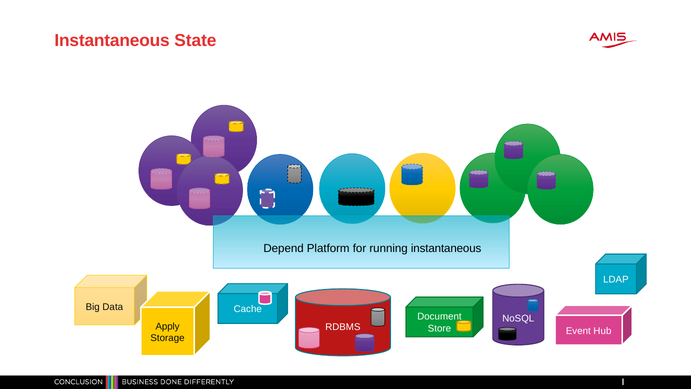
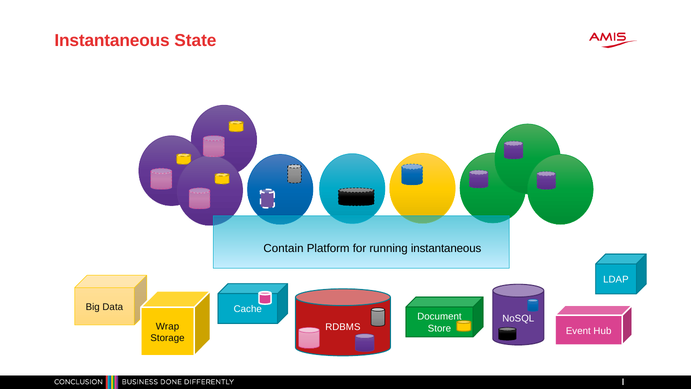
Depend: Depend -> Contain (284, 248)
Apply: Apply -> Wrap (167, 326)
